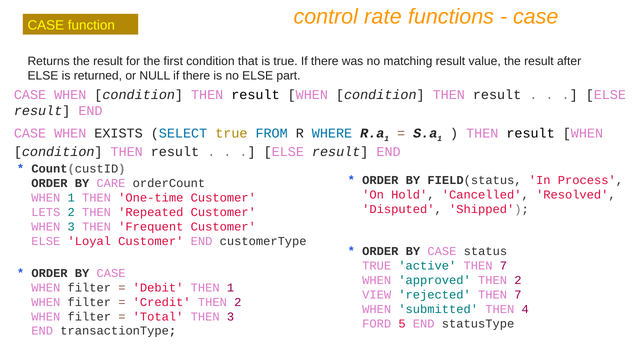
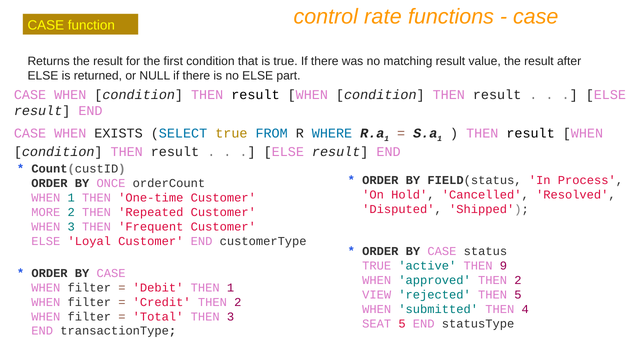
CARE: CARE -> ONCE (111, 183)
LETS: LETS -> MORE (46, 212)
active THEN 7: 7 -> 9 (503, 266)
rejected THEN 7: 7 -> 5 (518, 295)
FORD: FORD -> SEAT (377, 324)
